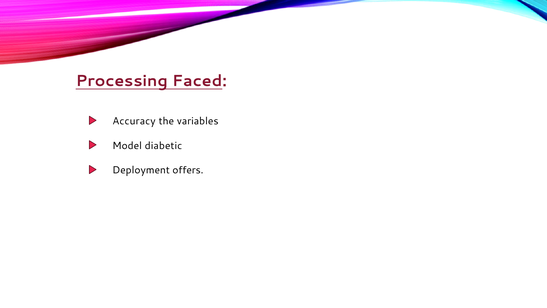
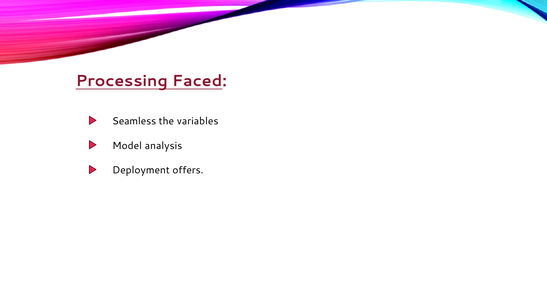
Accuracy: Accuracy -> Seamless (134, 121)
diabetic: diabetic -> analysis (164, 145)
